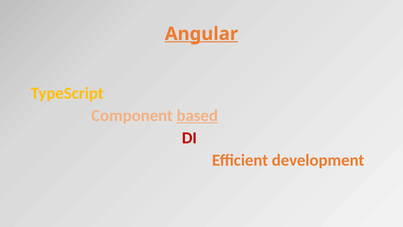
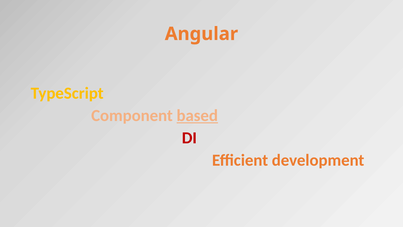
Angular underline: present -> none (201, 34)
